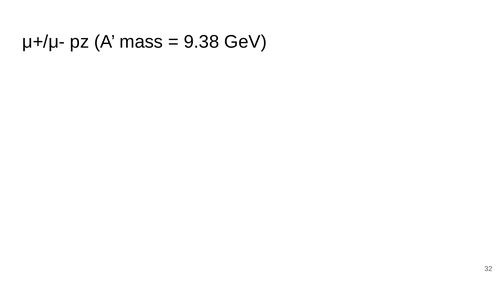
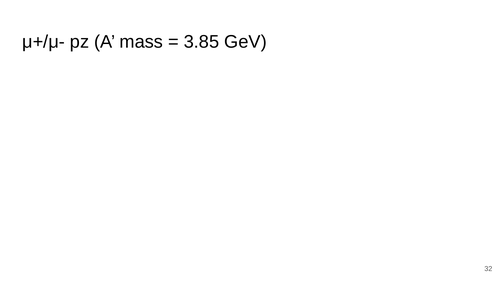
9.38: 9.38 -> 3.85 (201, 42)
